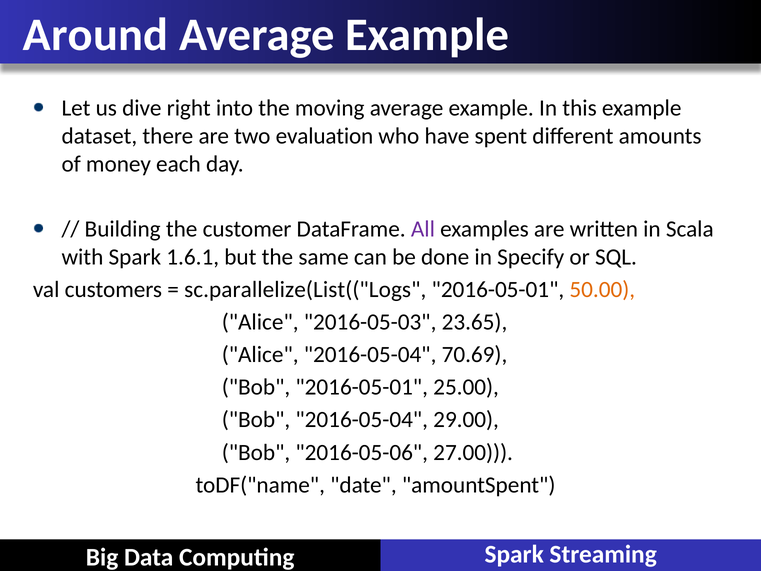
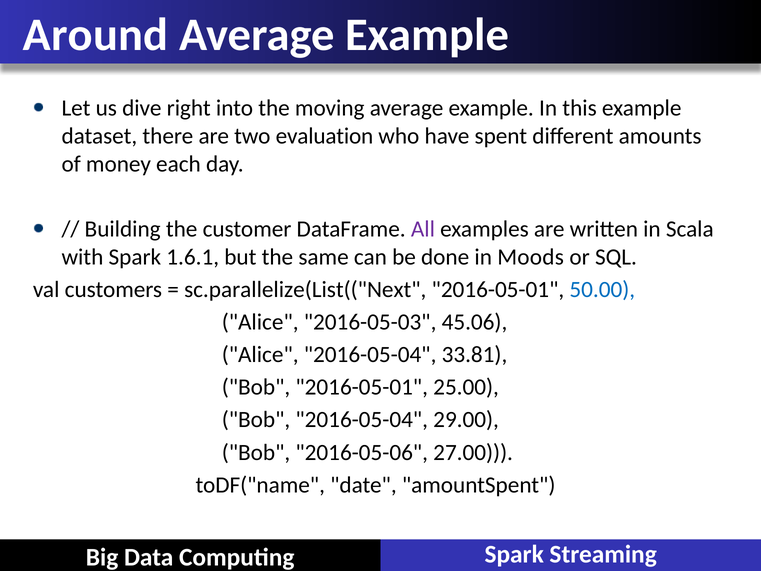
Specify: Specify -> Moods (531, 257)
sc.parallelize(List(("Logs: sc.parallelize(List(("Logs -> sc.parallelize(List(("Next (305, 289)
50.00 colour: orange -> blue (602, 289)
23.65: 23.65 -> 45.06 (474, 322)
70.69: 70.69 -> 33.81 (474, 355)
